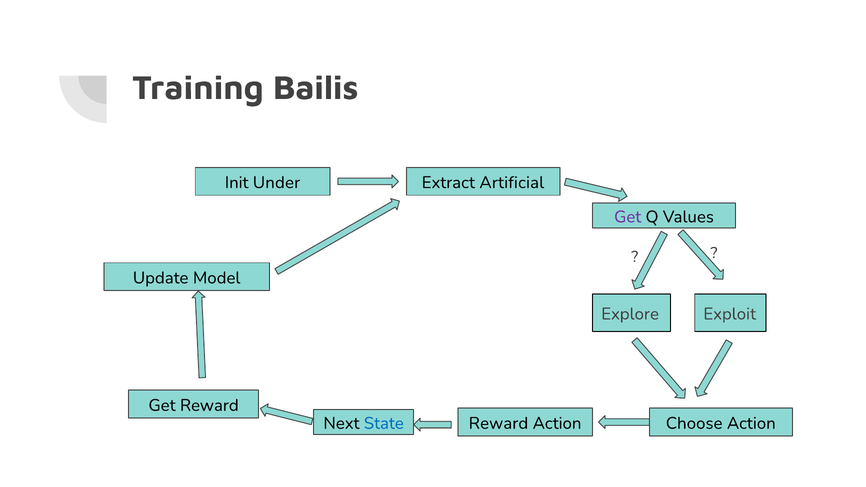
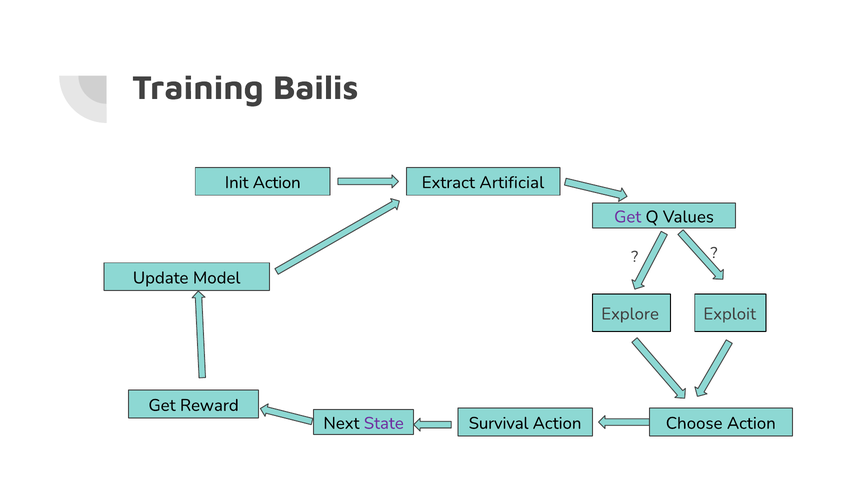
Init Under: Under -> Action (277, 183)
State colour: blue -> purple (384, 423)
Reward: Reward -> Survival (499, 423)
